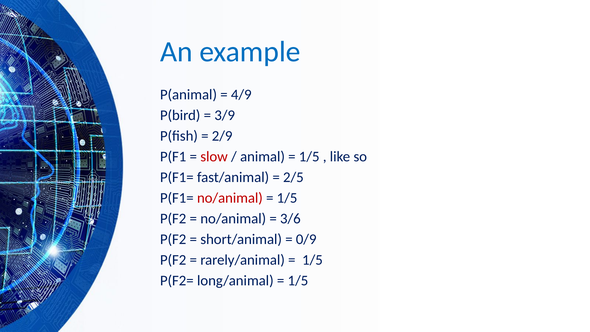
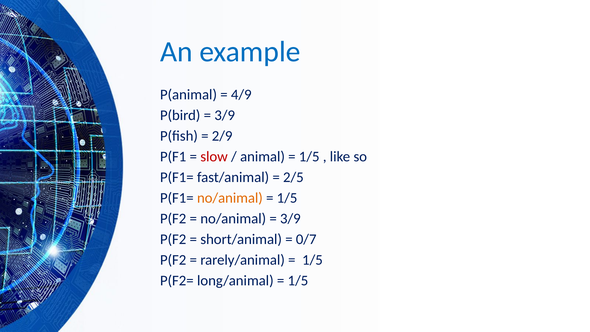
no/animal colour: red -> orange (230, 198)
3/6: 3/6 -> 3/9 (290, 219)
0/9: 0/9 -> 0/7 (306, 239)
